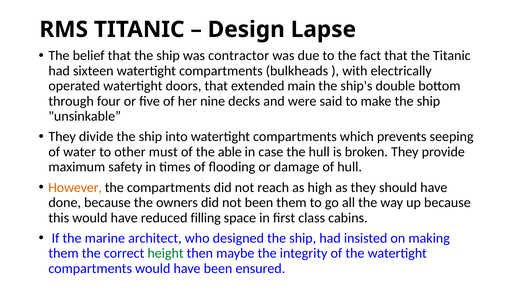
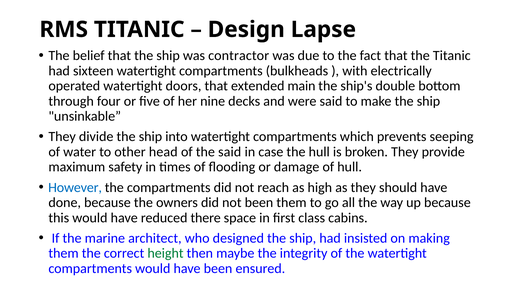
must: must -> head (163, 152)
the able: able -> said (230, 152)
However colour: orange -> blue (75, 187)
filling: filling -> there (206, 218)
